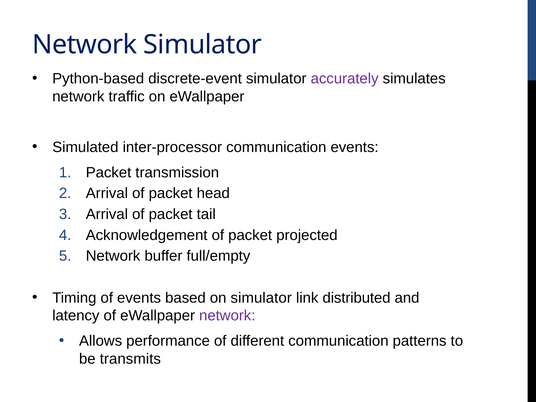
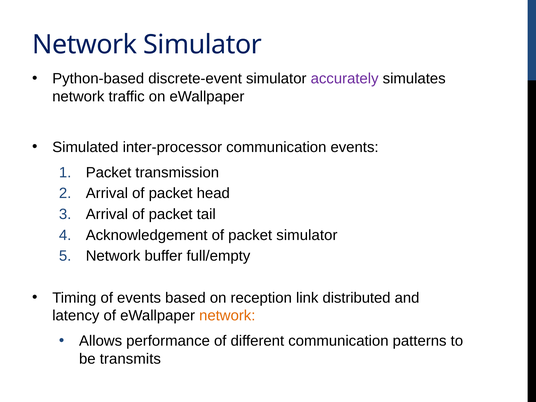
packet projected: projected -> simulator (307, 235)
on simulator: simulator -> reception (261, 298)
network colour: purple -> orange (227, 316)
